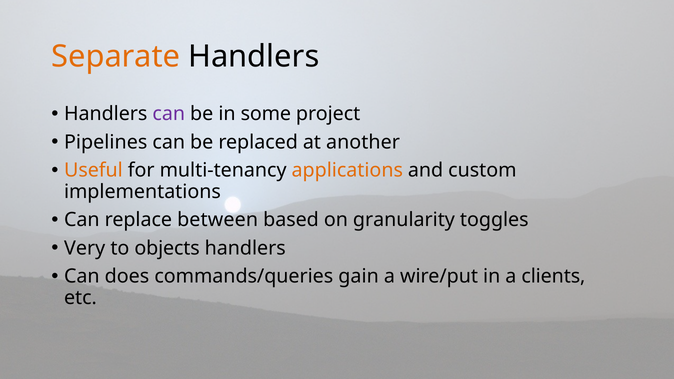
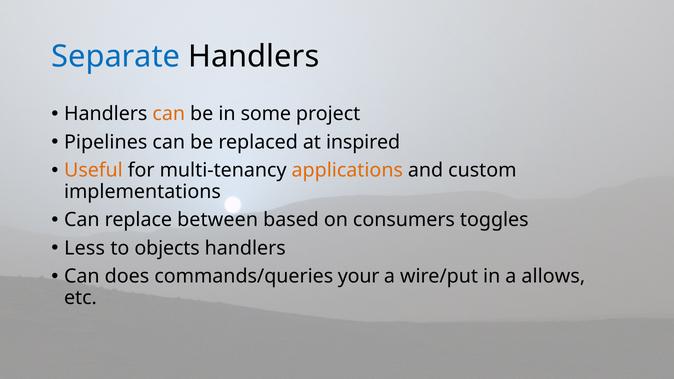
Separate colour: orange -> blue (116, 57)
can colour: purple -> orange (169, 114)
another: another -> inspired (363, 142)
granularity: granularity -> consumers (404, 220)
Very: Very -> Less (85, 248)
gain: gain -> your (359, 276)
clients: clients -> allows (553, 276)
